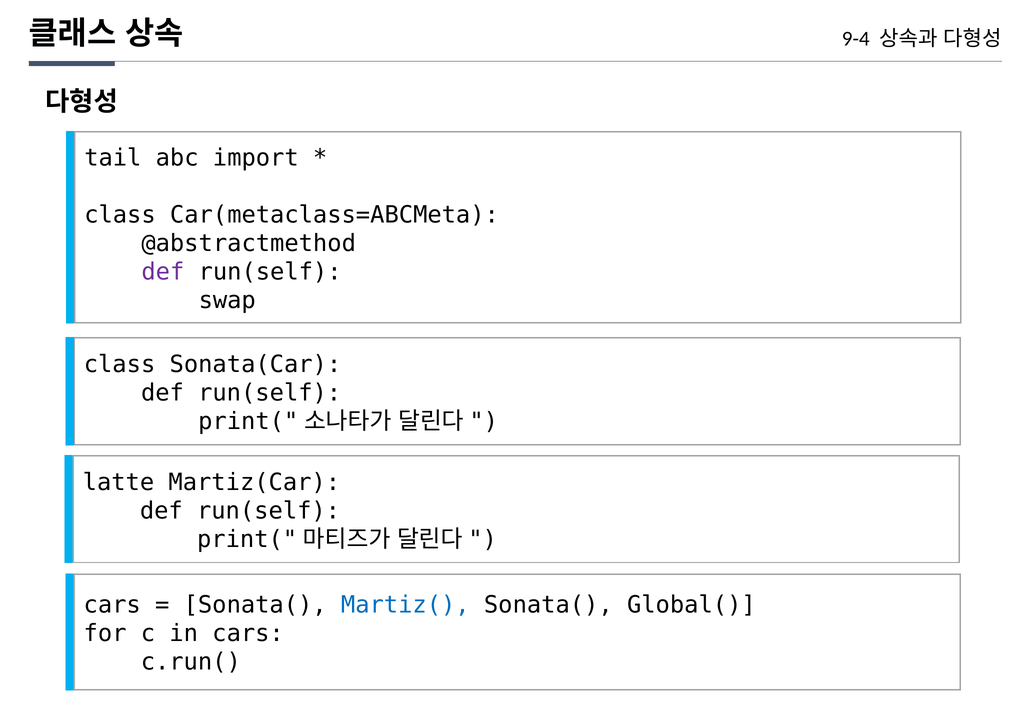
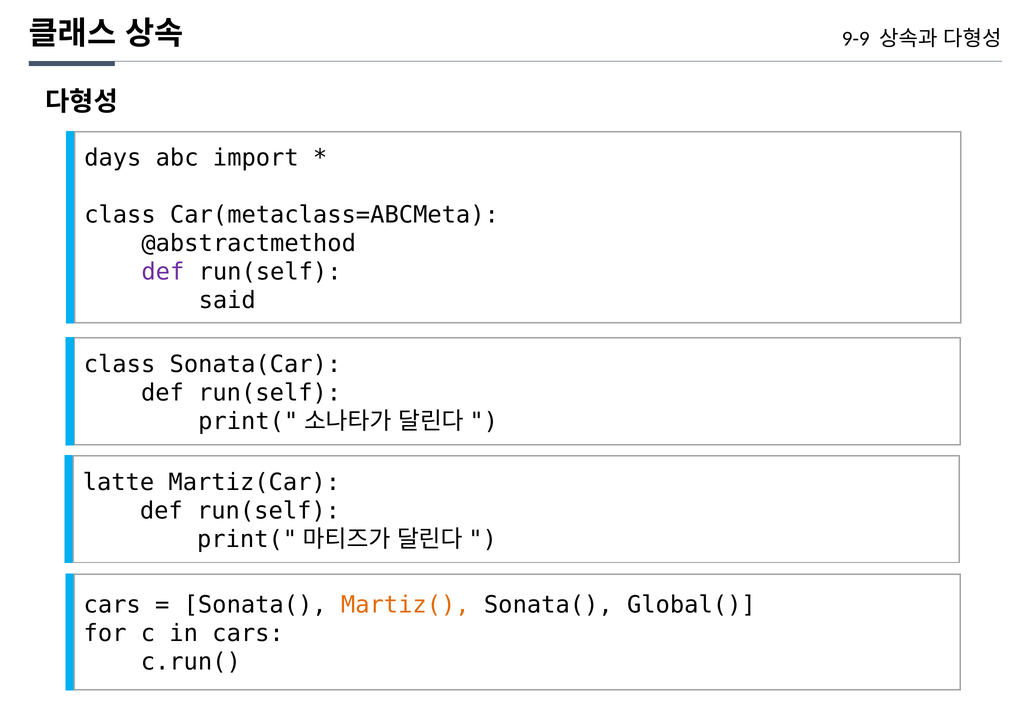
9-4: 9-4 -> 9-9 (856, 39)
tail: tail -> days (113, 158)
swap: swap -> said (227, 300)
Martiz( colour: blue -> orange (405, 605)
